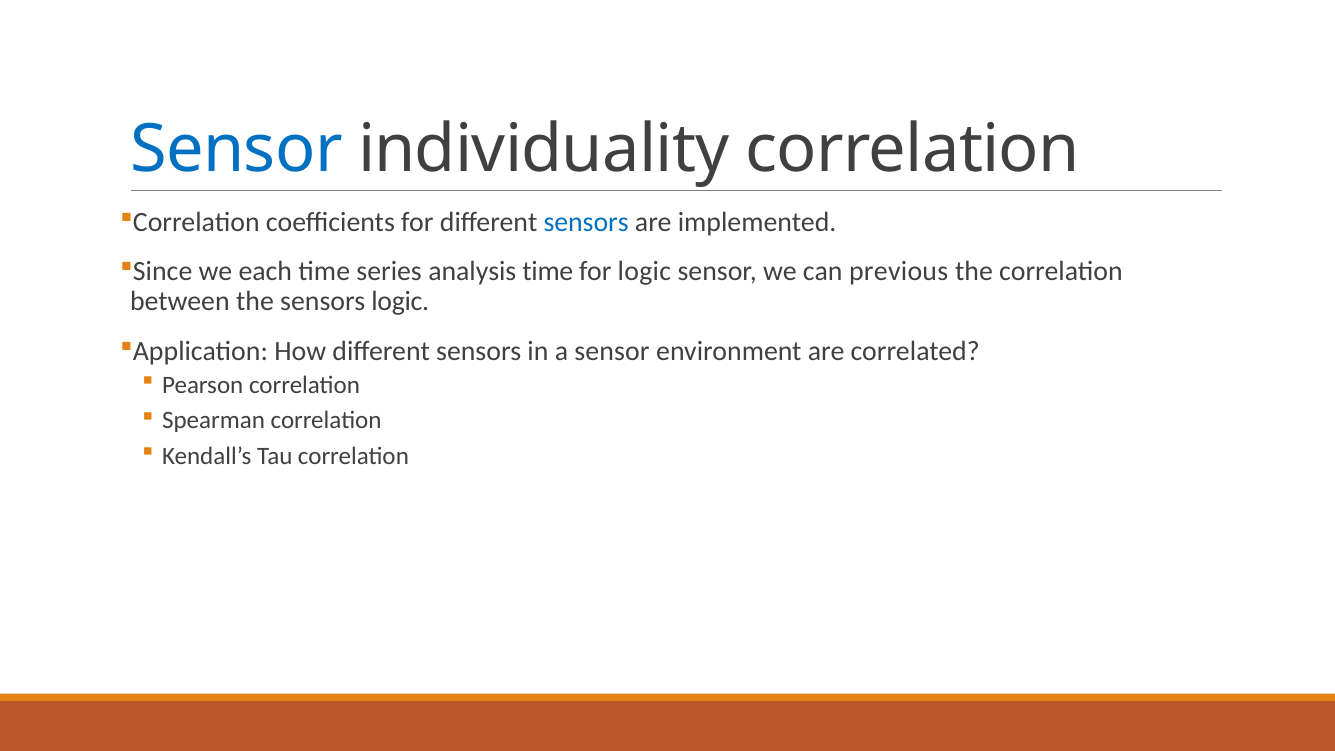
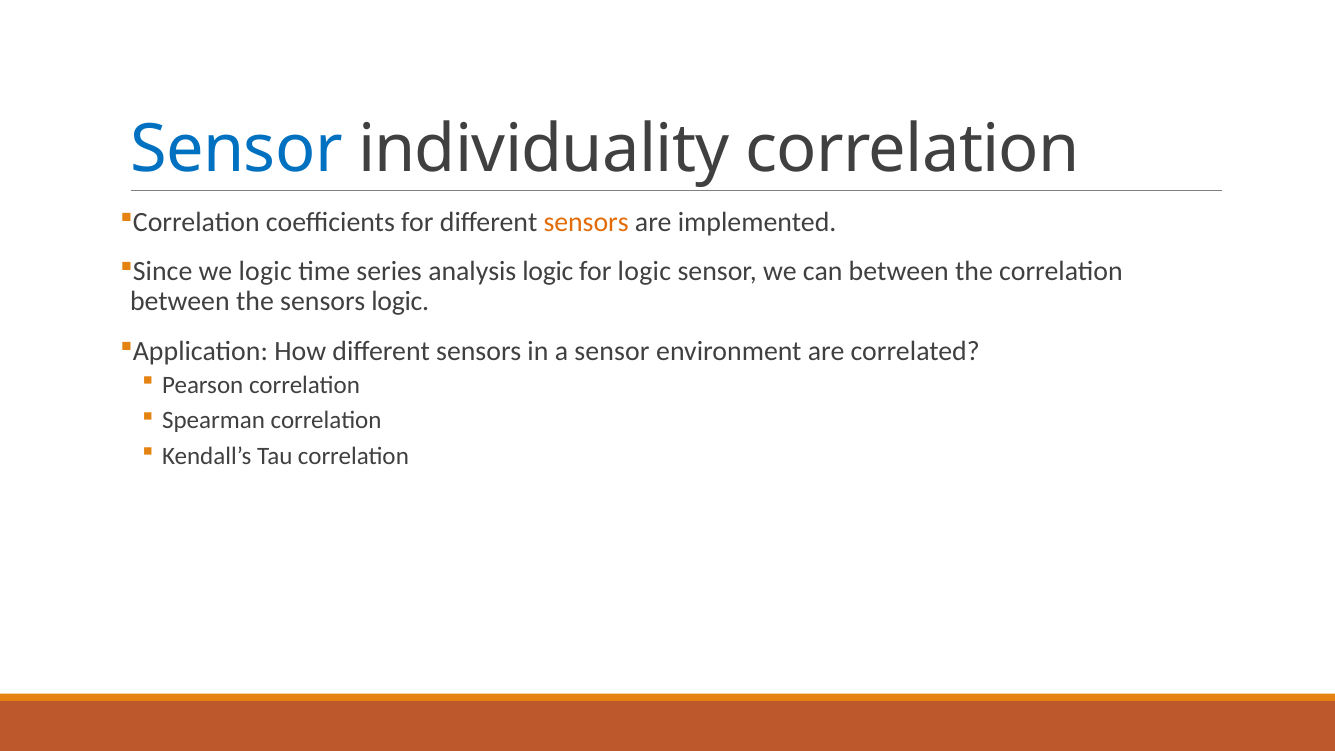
sensors colour: blue -> orange (586, 222)
we each: each -> logic (265, 271)
analysis time: time -> logic (548, 271)
can previous: previous -> between (899, 271)
